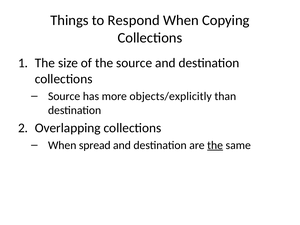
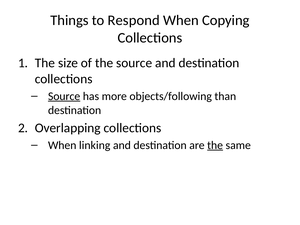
Source underline: none -> present (64, 96)
objects/explicitly: objects/explicitly -> objects/following (171, 96)
spread: spread -> linking (95, 145)
